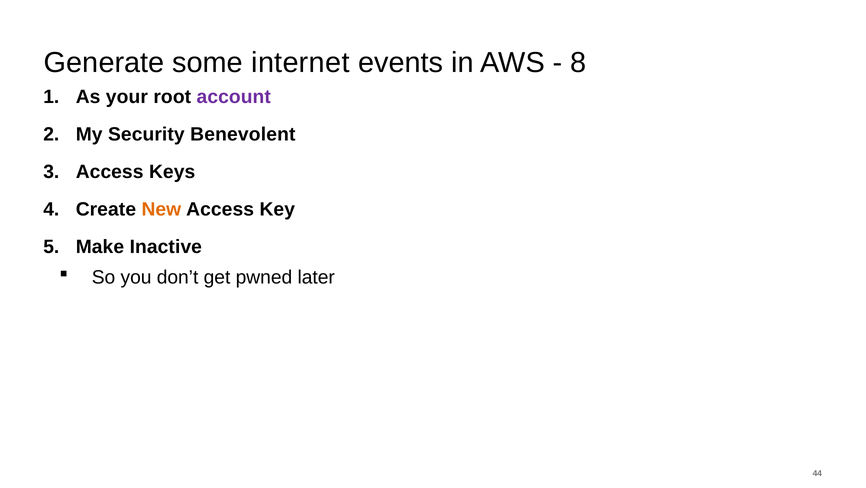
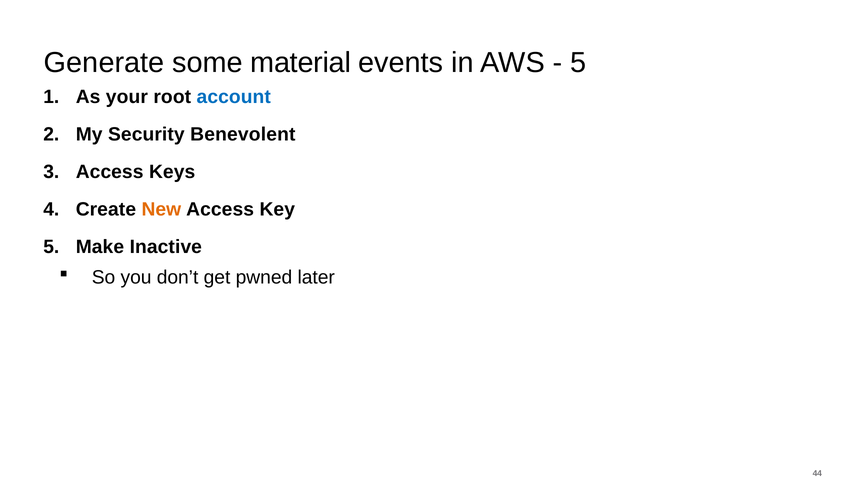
internet: internet -> material (301, 63)
8: 8 -> 5 (579, 63)
account colour: purple -> blue (234, 97)
